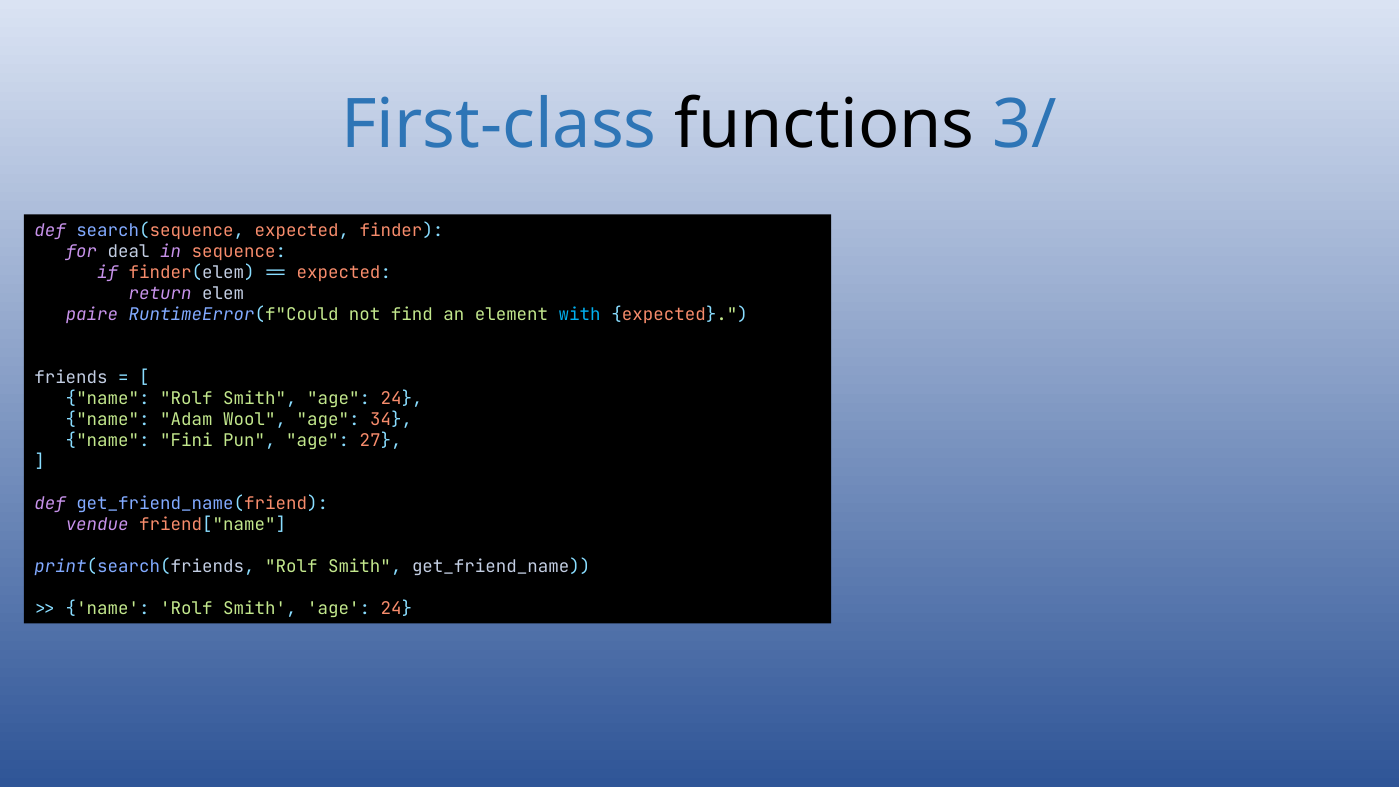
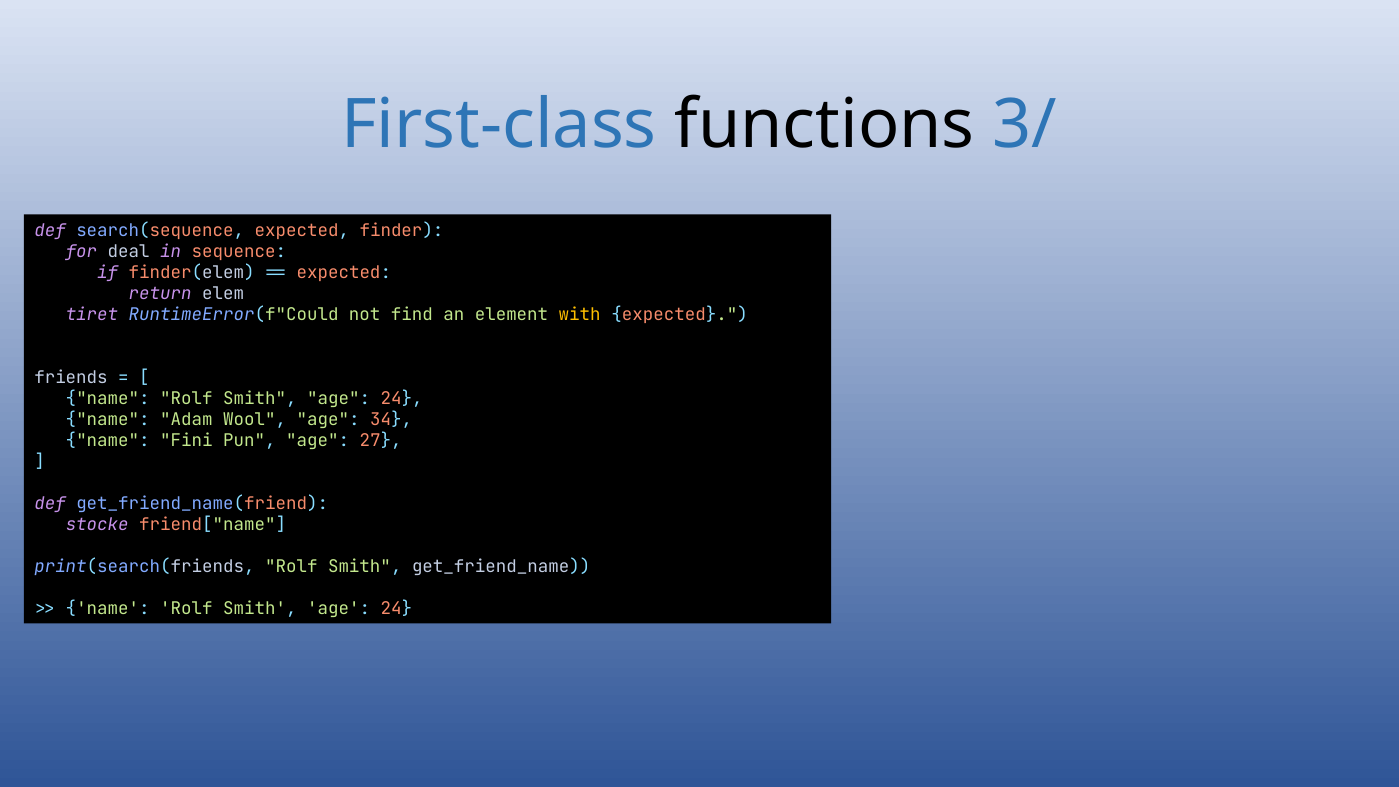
paire: paire -> tiret (92, 315)
with colour: light blue -> yellow (580, 315)
vendue: vendue -> stocke (97, 525)
